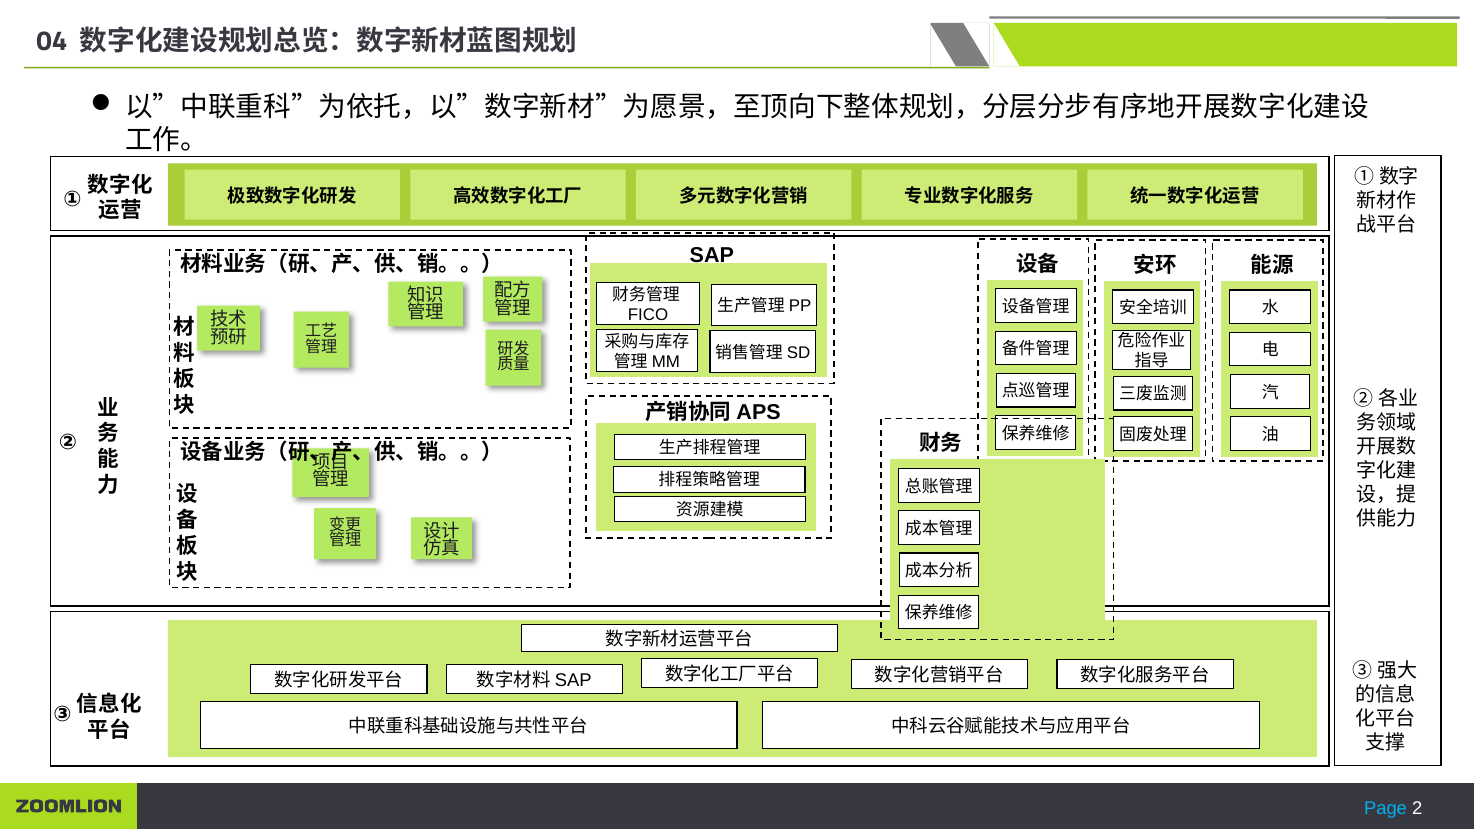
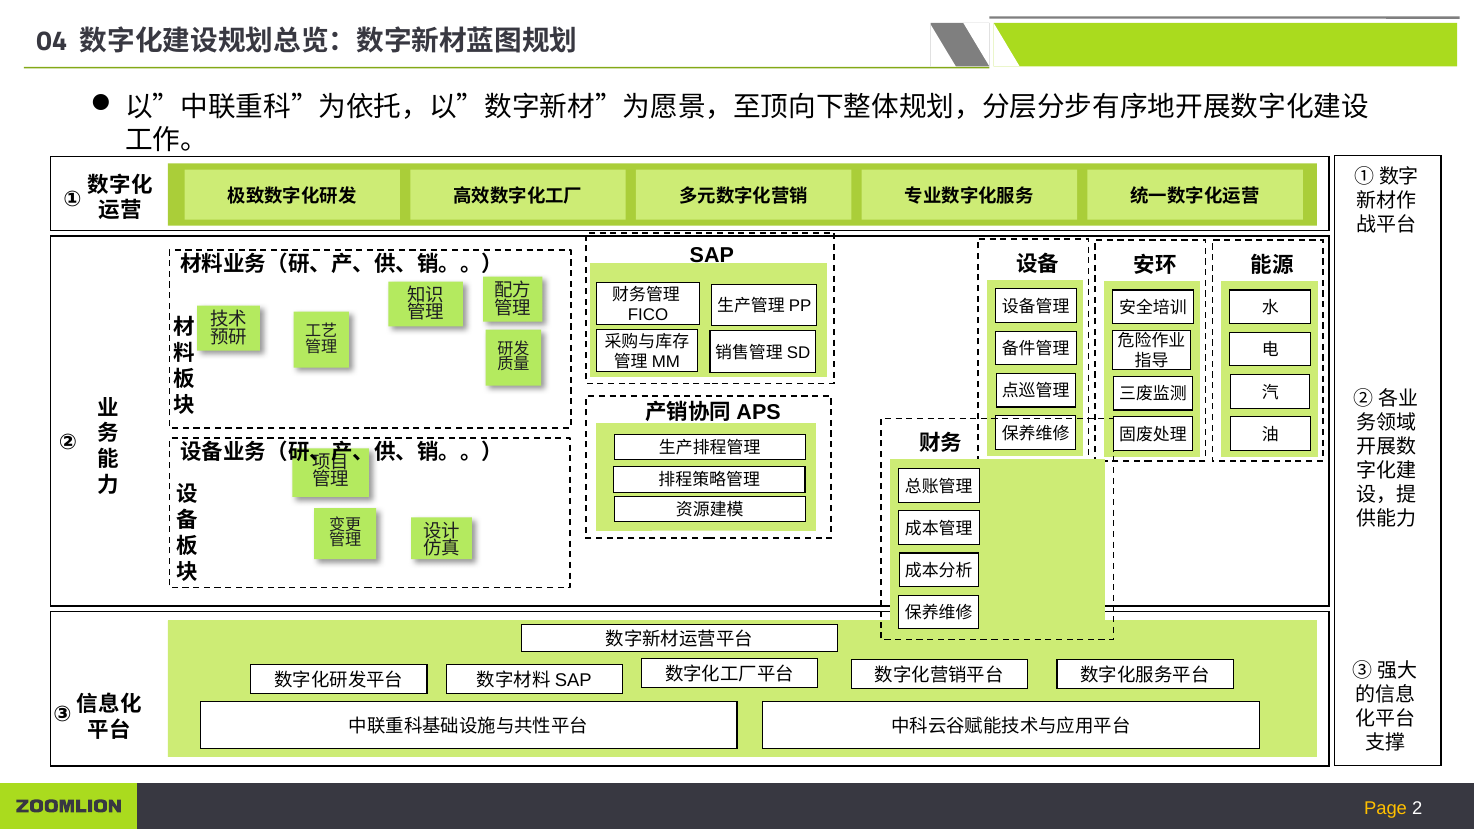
Page colour: light blue -> yellow (1386, 808)
